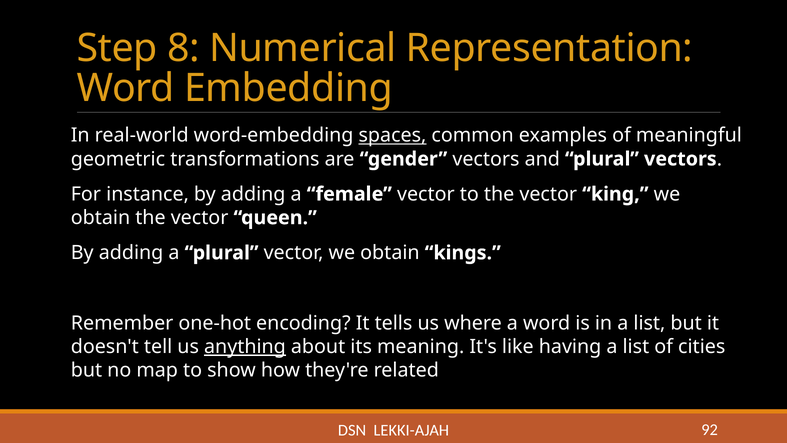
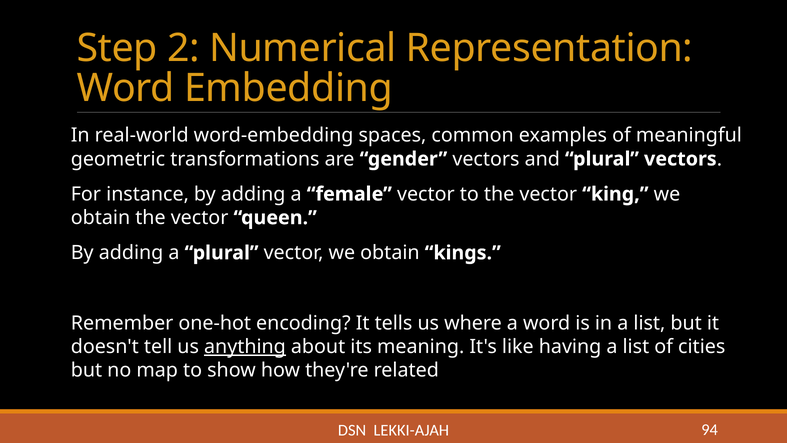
8: 8 -> 2 (183, 48)
spaces underline: present -> none (392, 135)
92: 92 -> 94 (710, 430)
